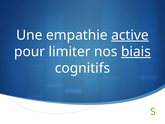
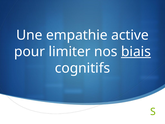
active underline: present -> none (130, 35)
